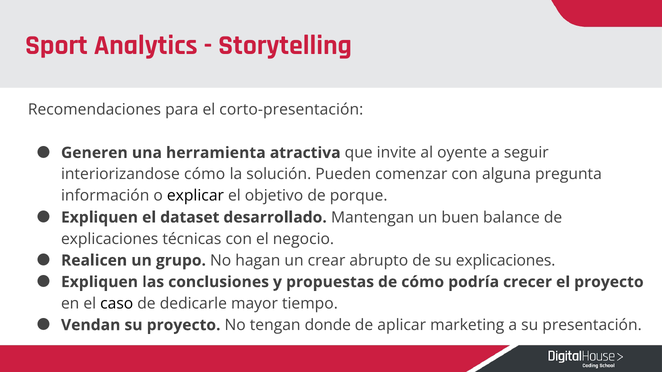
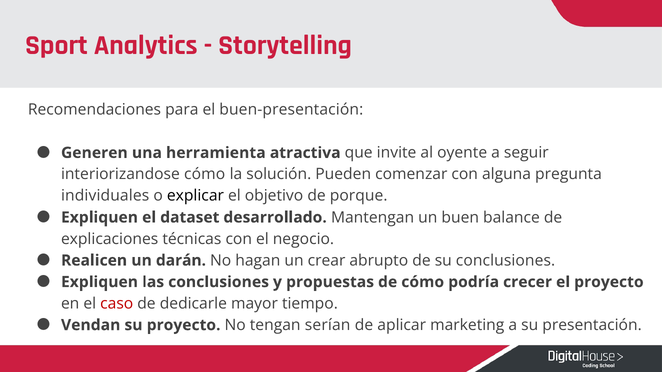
corto-presentación: corto-presentación -> buen-presentación (291, 110)
información: información -> individuales (105, 196)
grupo: grupo -> darán (181, 261)
su explicaciones: explicaciones -> conclusiones (505, 261)
caso colour: black -> red (117, 304)
donde: donde -> serían (328, 325)
